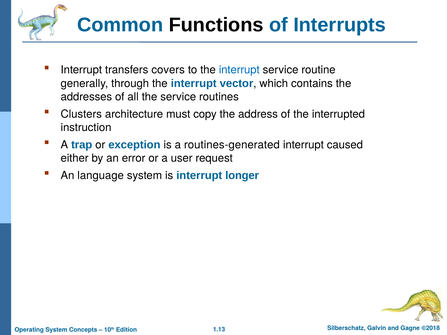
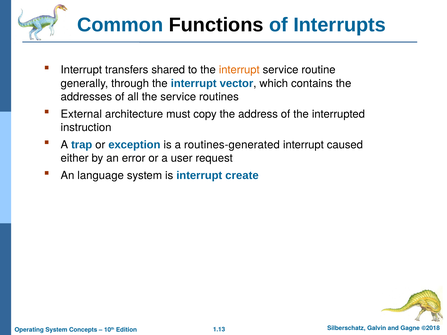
covers: covers -> shared (168, 70)
interrupt colour: blue -> orange (239, 70)
Clusters: Clusters -> External (81, 114)
longer: longer -> create (242, 176)
